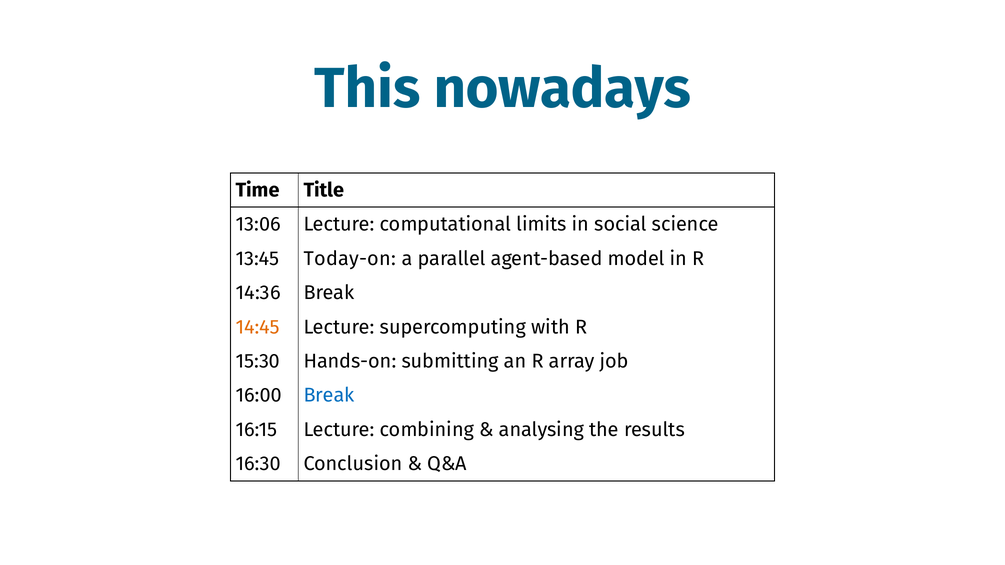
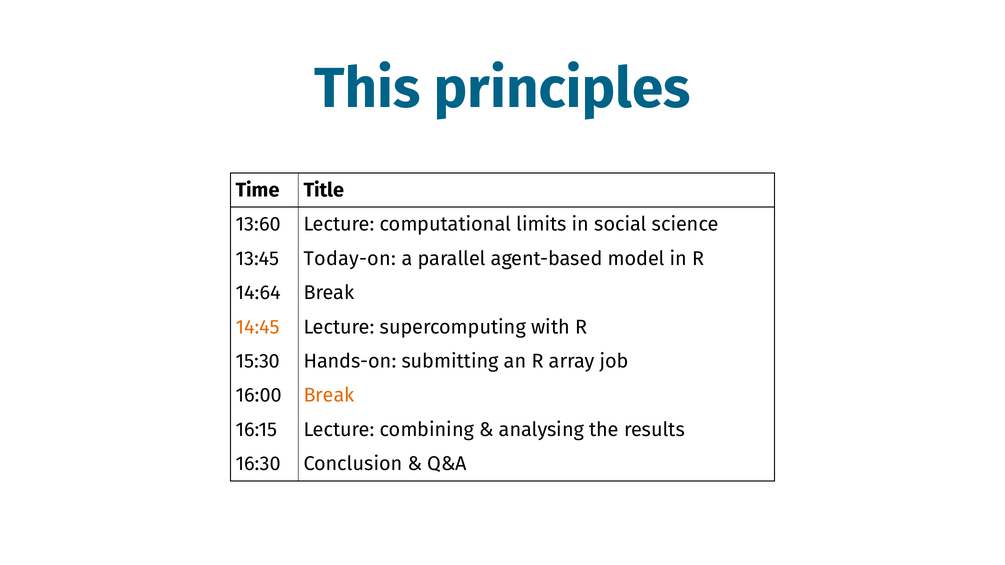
nowadays: nowadays -> principles (562, 89)
13:06: 13:06 -> 13:60 (258, 224)
14:36: 14:36 -> 14:64 (258, 293)
Break colour: blue -> orange (329, 396)
